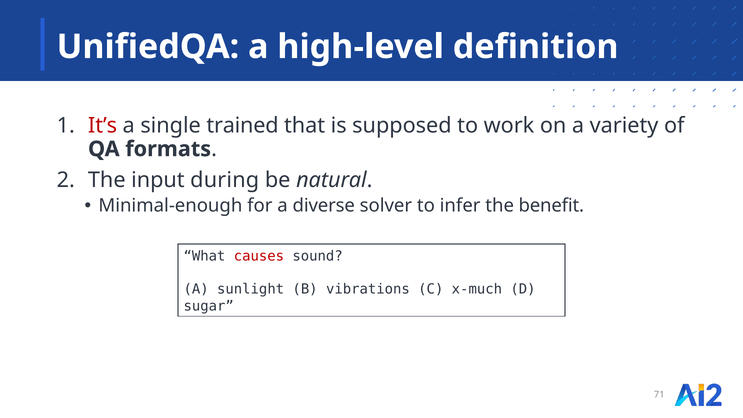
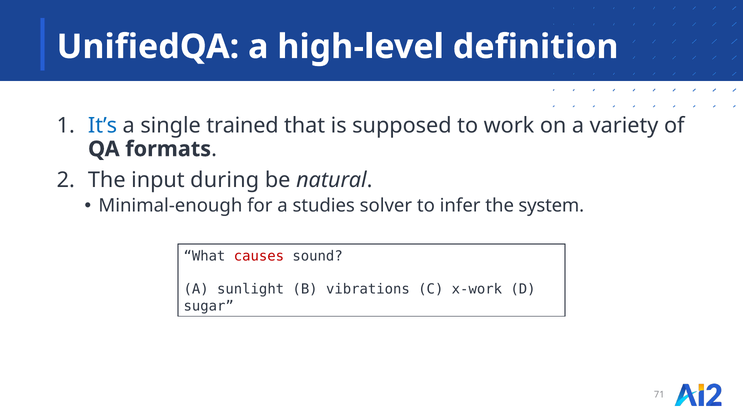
It’s colour: red -> blue (103, 126)
diverse: diverse -> studies (324, 206)
benefit: benefit -> system (551, 206)
x-much: x-much -> x-work (477, 289)
